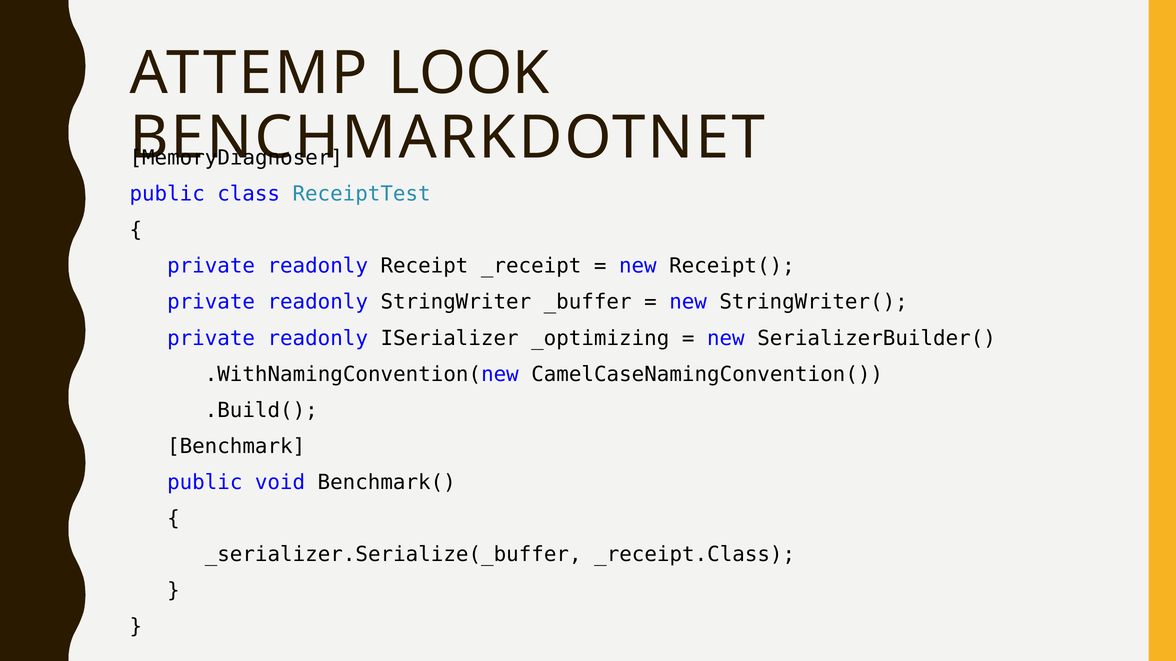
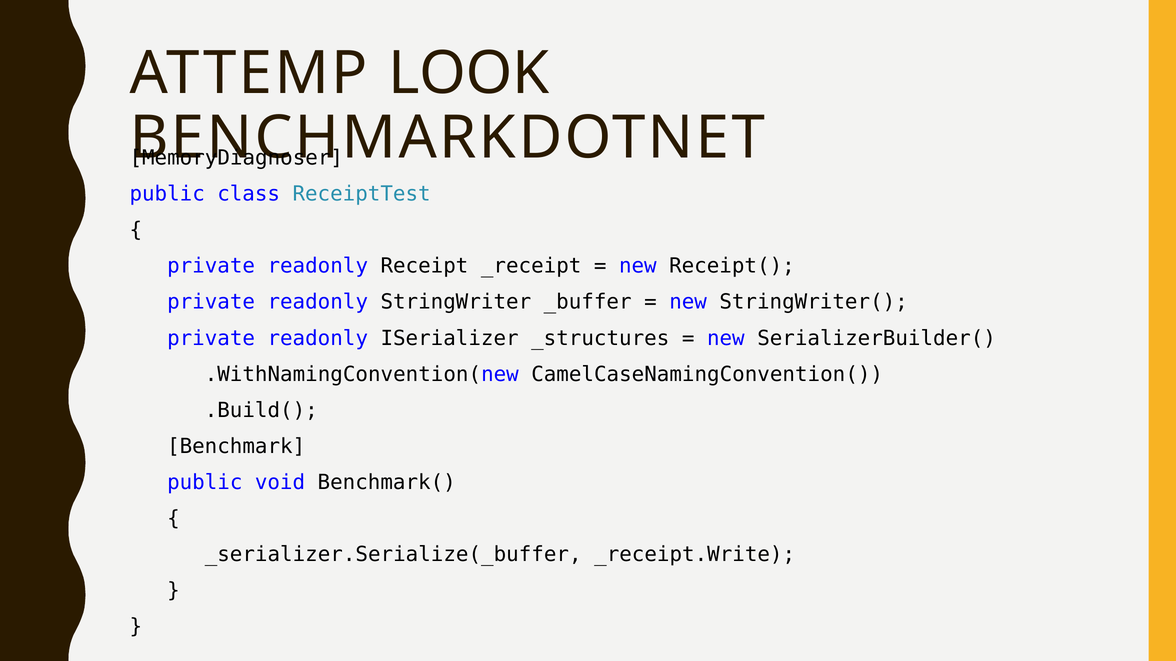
_optimizing: _optimizing -> _structures (600, 338)
_receipt.Class: _receipt.Class -> _receipt.Write (695, 555)
